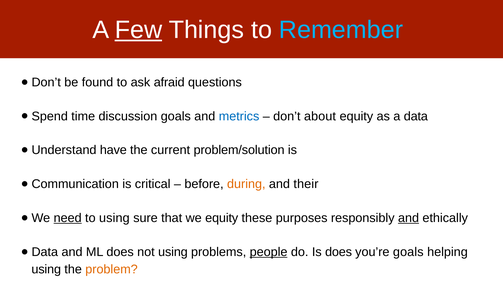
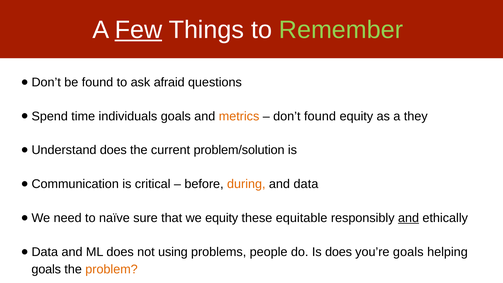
Remember colour: light blue -> light green (341, 30)
discussion: discussion -> individuals (128, 116)
metrics colour: blue -> orange (239, 116)
don’t about: about -> found (320, 116)
data: data -> they (416, 116)
have: have -> does (113, 150)
their: their -> data (306, 184)
need underline: present -> none (68, 218)
to using: using -> naïve (114, 218)
purposes: purposes -> equitable (302, 218)
people underline: present -> none (269, 252)
using: using -> goals (46, 269)
